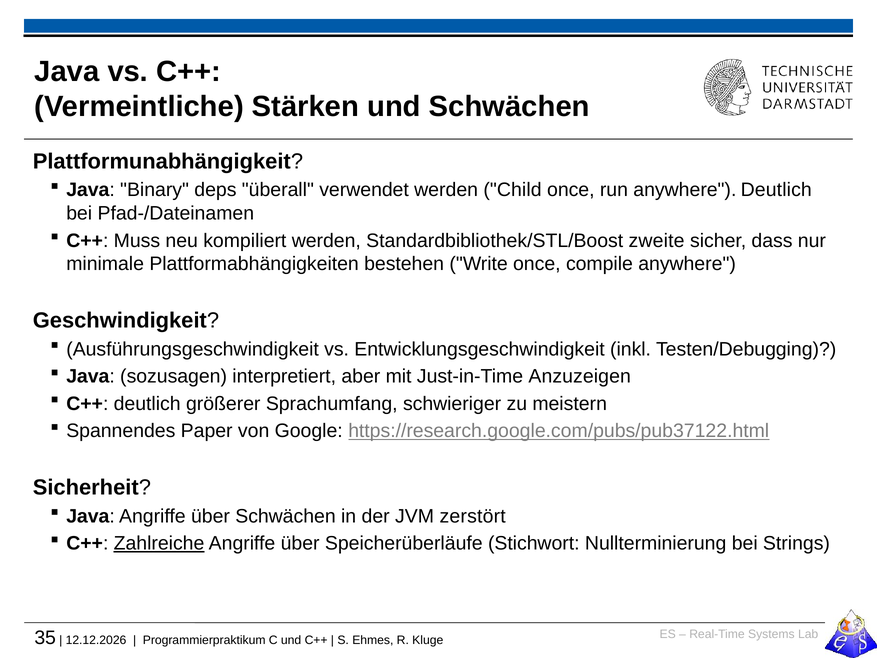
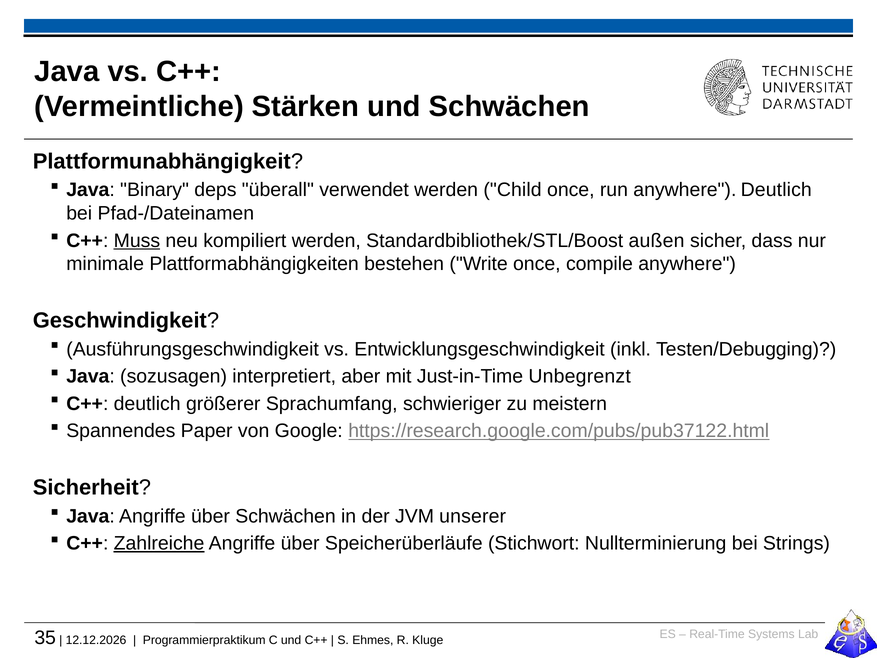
Muss underline: none -> present (137, 241)
zweite: zweite -> außen (657, 241)
Anzuzeigen: Anzuzeigen -> Unbegrenzt (580, 376)
zerstört: zerstört -> unserer (473, 516)
